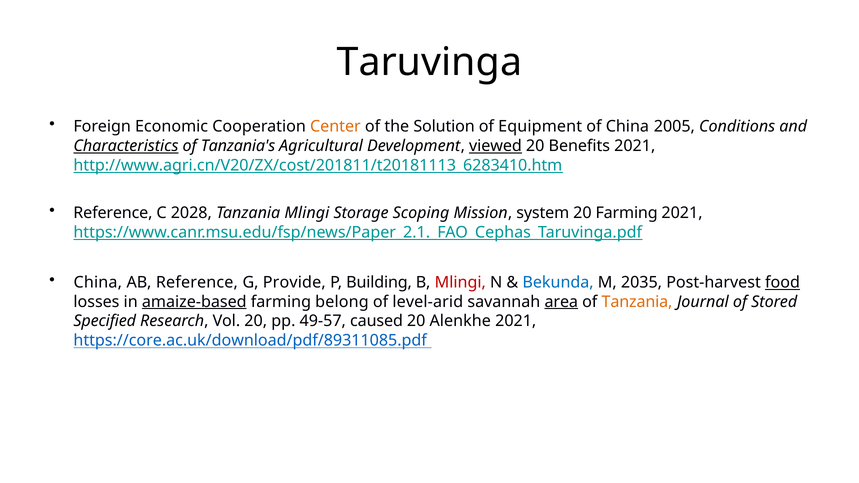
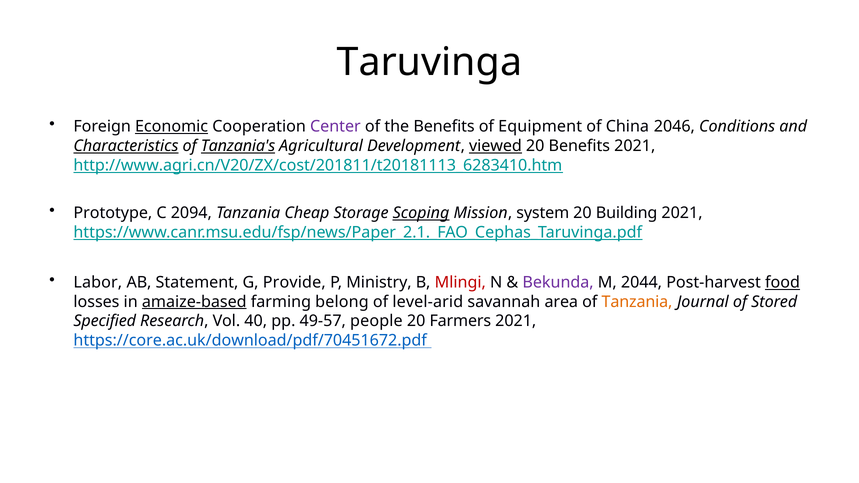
Economic underline: none -> present (172, 127)
Center colour: orange -> purple (335, 127)
the Solution: Solution -> Benefits (444, 127)
2005: 2005 -> 2046 (674, 127)
Tanzania's underline: none -> present (238, 146)
Reference: Reference -> Prototype (113, 213)
2028: 2028 -> 2094 (191, 213)
Tanzania Mlingi: Mlingi -> Cheap (307, 213)
Scoping underline: none -> present (421, 213)
20 Farming: Farming -> Building (627, 213)
China: China -> Labor (98, 283)
AB Reference: Reference -> Statement (197, 283)
Building: Building -> Ministry (379, 283)
Bekunda colour: blue -> purple (558, 283)
2035: 2035 -> 2044 (641, 283)
area underline: present -> none (561, 302)
Vol 20: 20 -> 40 (256, 321)
caused: caused -> people (376, 321)
Alenkhe: Alenkhe -> Farmers (460, 321)
https://core.ac.uk/download/pdf/89311085.pdf: https://core.ac.uk/download/pdf/89311085.pdf -> https://core.ac.uk/download/pdf/70451672.pdf (250, 341)
